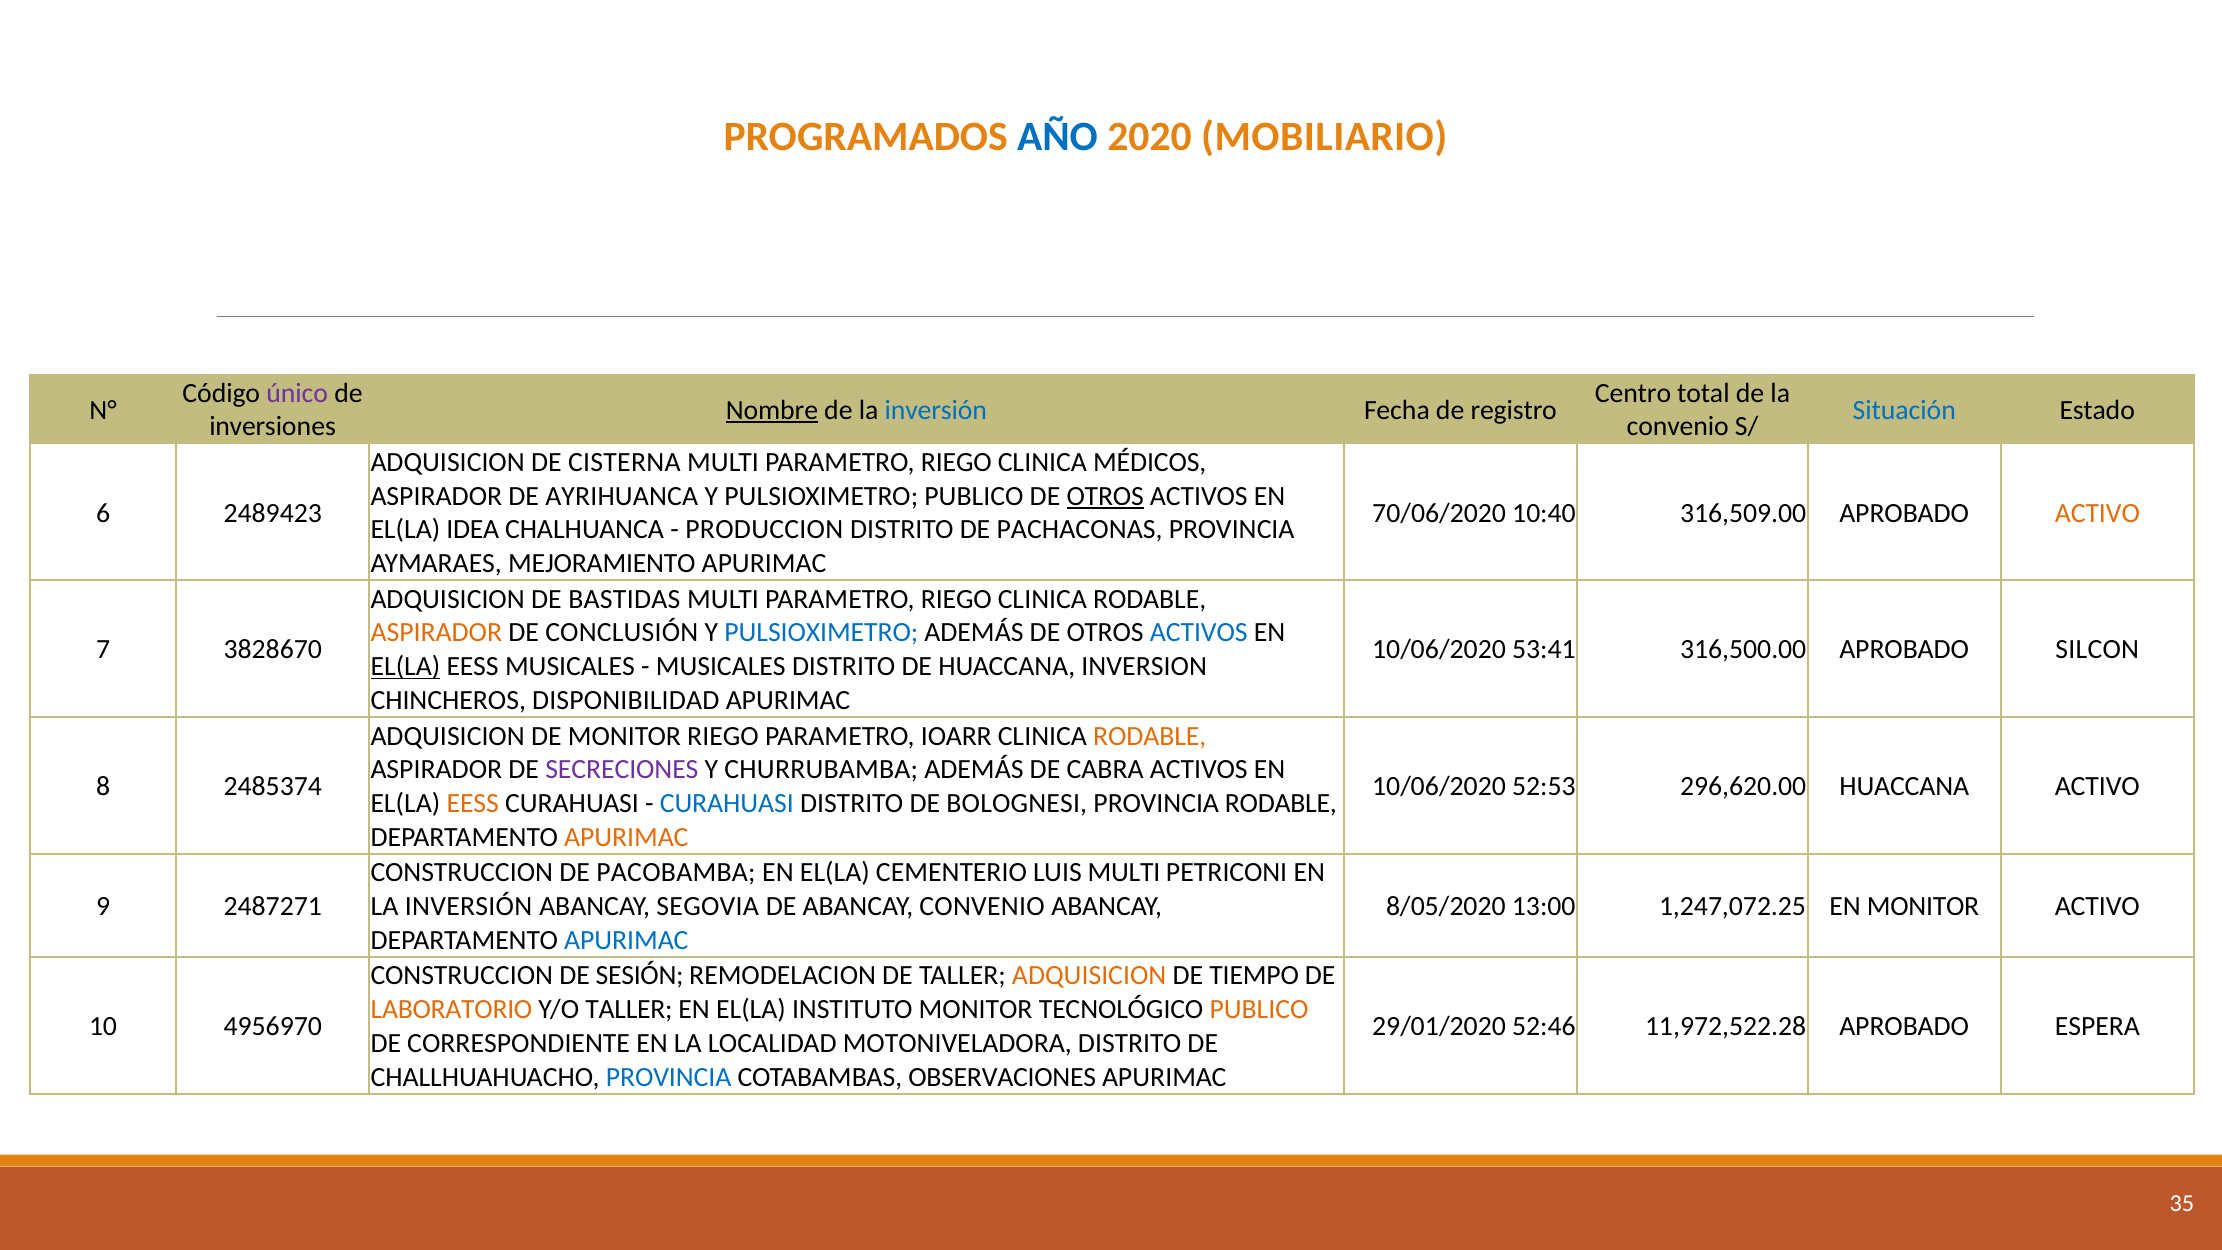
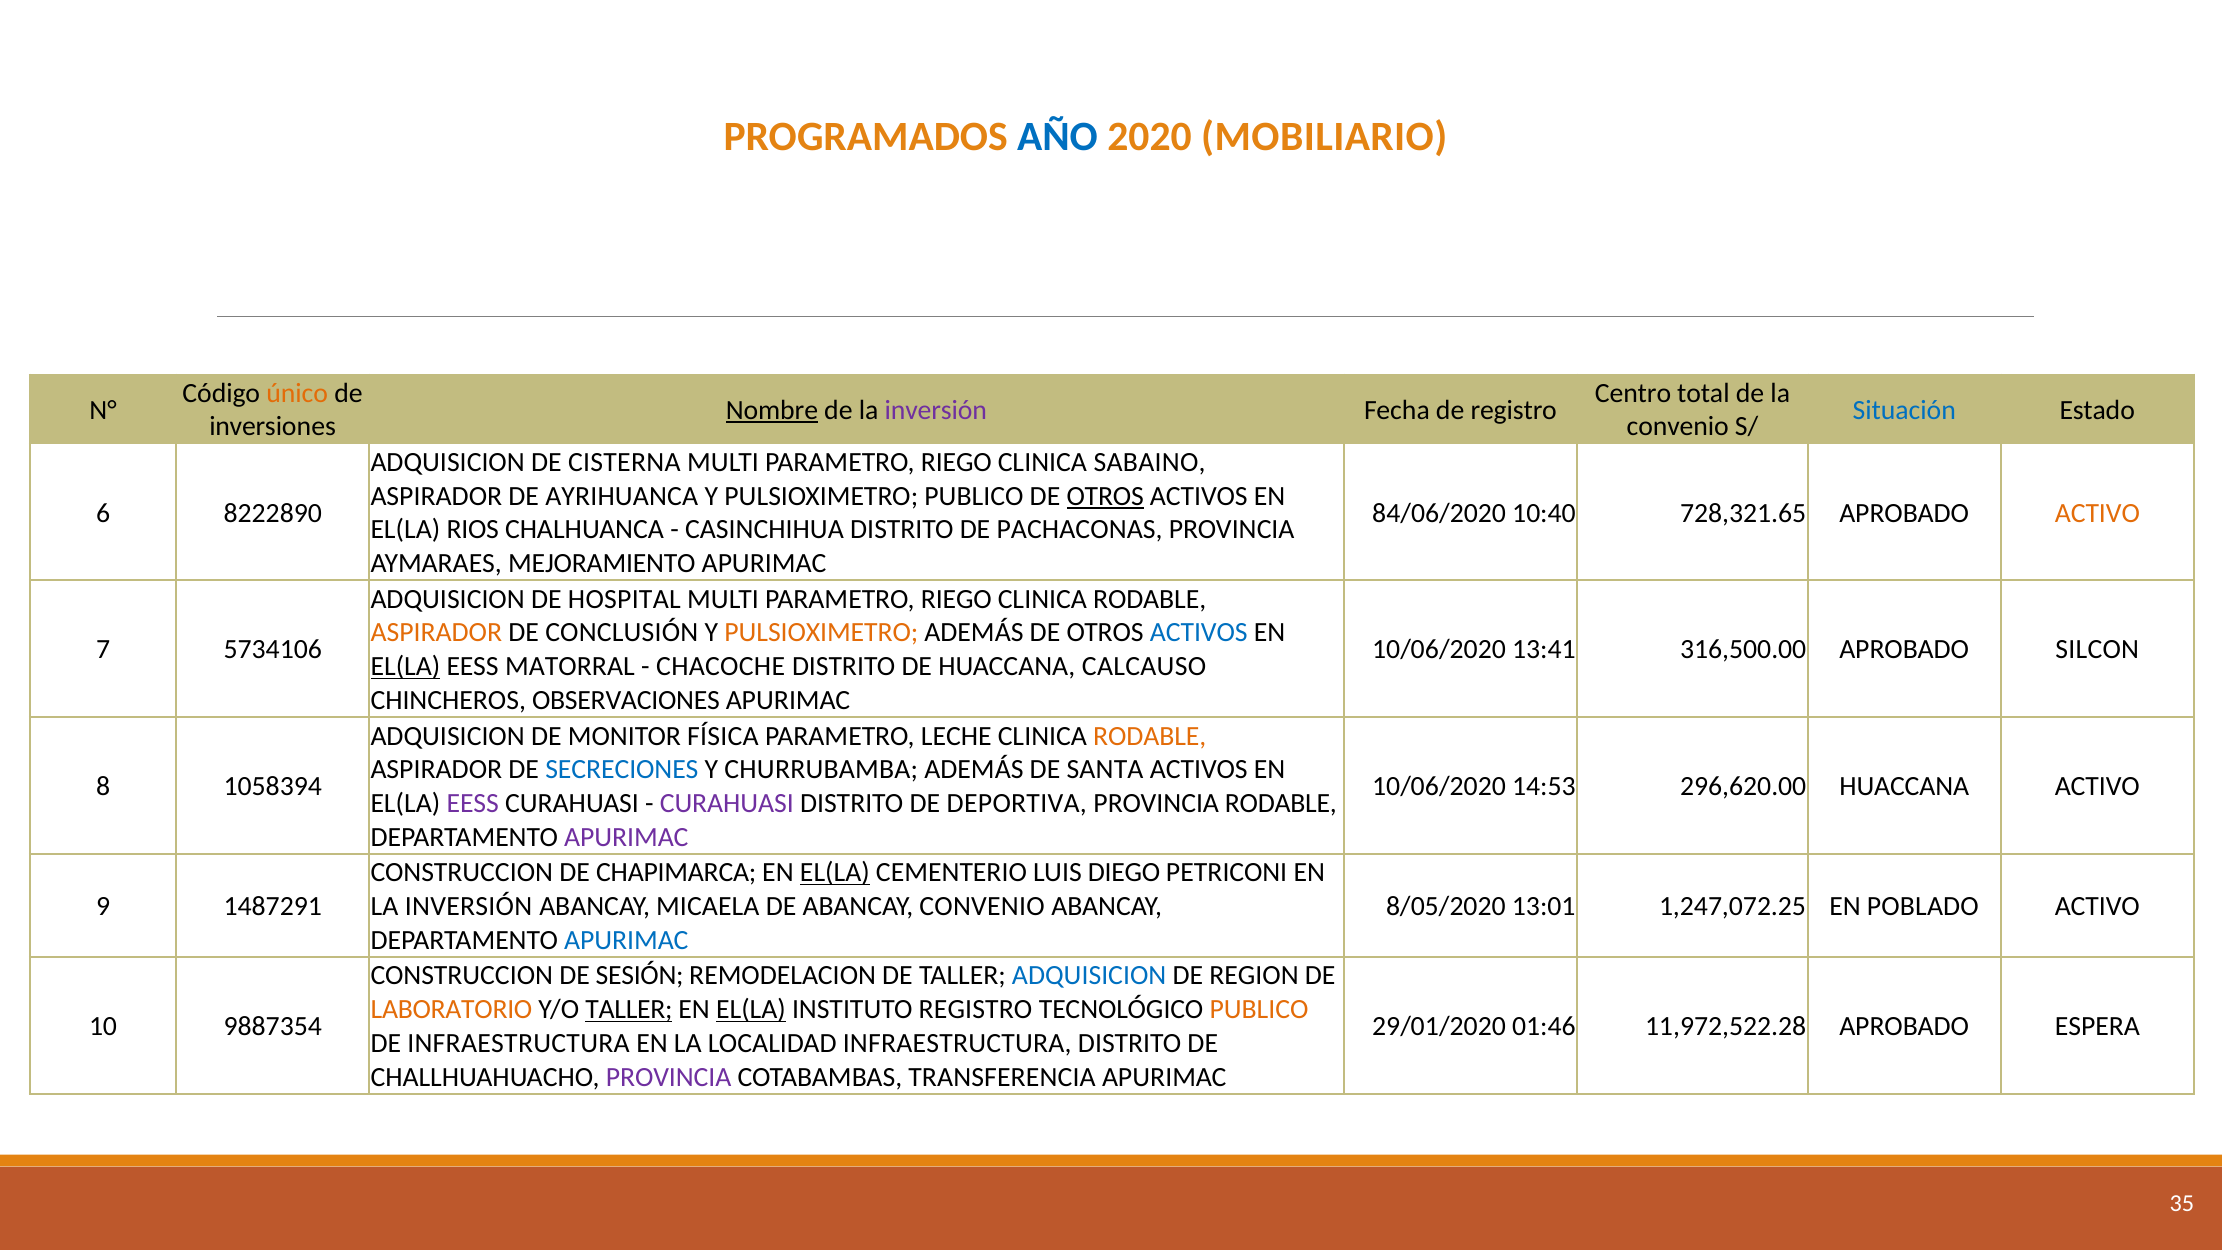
único colour: purple -> orange (297, 393)
inversión colour: blue -> purple (936, 410)
MÉDICOS: MÉDICOS -> SABAINO (1150, 462)
2489423: 2489423 -> 8222890 (273, 513)
70/06/2020: 70/06/2020 -> 84/06/2020 (1439, 513)
316,509.00: 316,509.00 -> 728,321.65 (1743, 513)
IDEA: IDEA -> RIOS (473, 530)
PRODUCCION: PRODUCCION -> CASINCHIHUA (764, 530)
BASTIDAS: BASTIDAS -> HOSPITAL (624, 599)
PULSIOXIMETRO colour: blue -> orange (821, 633)
3828670: 3828670 -> 5734106 (273, 650)
53:41: 53:41 -> 13:41 (1544, 650)
EESS MUSICALES: MUSICALES -> MATORRAL (570, 667)
MUSICALES: MUSICALES -> CHACOCHE (721, 667)
INVERSION: INVERSION -> CALCAUSO (1144, 667)
DISPONIBILIDAD: DISPONIBILIDAD -> OBSERVACIONES (626, 700)
MONITOR RIEGO: RIEGO -> FÍSICA (723, 736)
IOARR: IOARR -> LECHE (956, 736)
SECRECIONES colour: purple -> blue (622, 770)
CABRA: CABRA -> SANTA (1105, 770)
2485374: 2485374 -> 1058394 (273, 787)
52:53: 52:53 -> 14:53 (1544, 787)
EESS colour: orange -> purple (473, 803)
CURAHUASI colour: blue -> purple (727, 803)
BOLOGNESI: BOLOGNESI -> DEPORTIVA (1017, 803)
APURIMAC colour: orange -> purple (626, 837)
PACOBAMBA: PACOBAMBA -> CHAPIMARCA (676, 873)
EL(LA underline: none -> present (835, 873)
LUIS MULTI: MULTI -> DIEGO (1124, 873)
2487271: 2487271 -> 1487291 (273, 906)
SEGOVIA: SEGOVIA -> MICAELA (708, 906)
13:00: 13:00 -> 13:01 (1544, 906)
EN MONITOR: MONITOR -> POBLADO (1923, 906)
ADQUISICION colour: orange -> blue (1089, 976)
TIEMPO: TIEMPO -> REGION (1254, 976)
TALLER underline: none -> present (629, 1009)
EL(LA underline: none -> present (751, 1009)
INSTITUTO MONITOR: MONITOR -> REGISTRO (976, 1009)
4956970: 4956970 -> 9887354 (273, 1026)
52:46: 52:46 -> 01:46 (1544, 1026)
DE CORRESPONDIENTE: CORRESPONDIENTE -> INFRAESTRUCTURA (518, 1043)
LOCALIDAD MOTONIVELADORA: MOTONIVELADORA -> INFRAESTRUCTURA (957, 1043)
PROVINCIA colour: blue -> purple (669, 1077)
OBSERVACIONES: OBSERVACIONES -> TRANSFERENCIA (1002, 1077)
